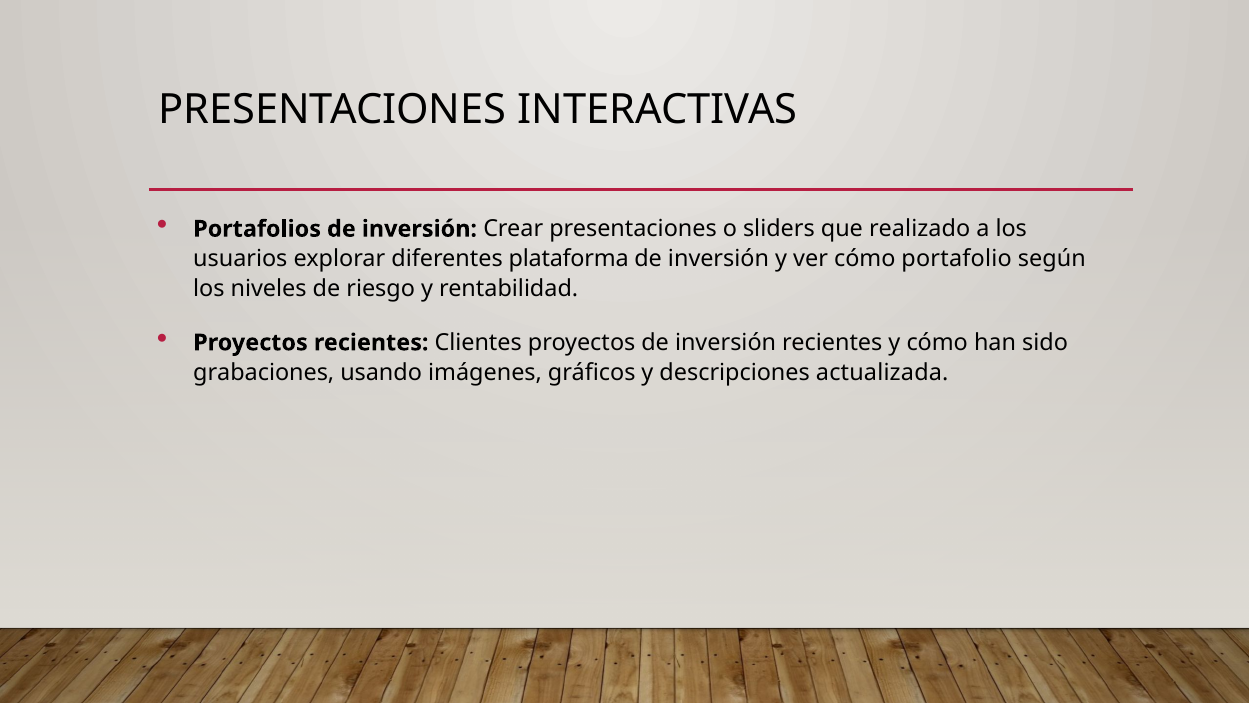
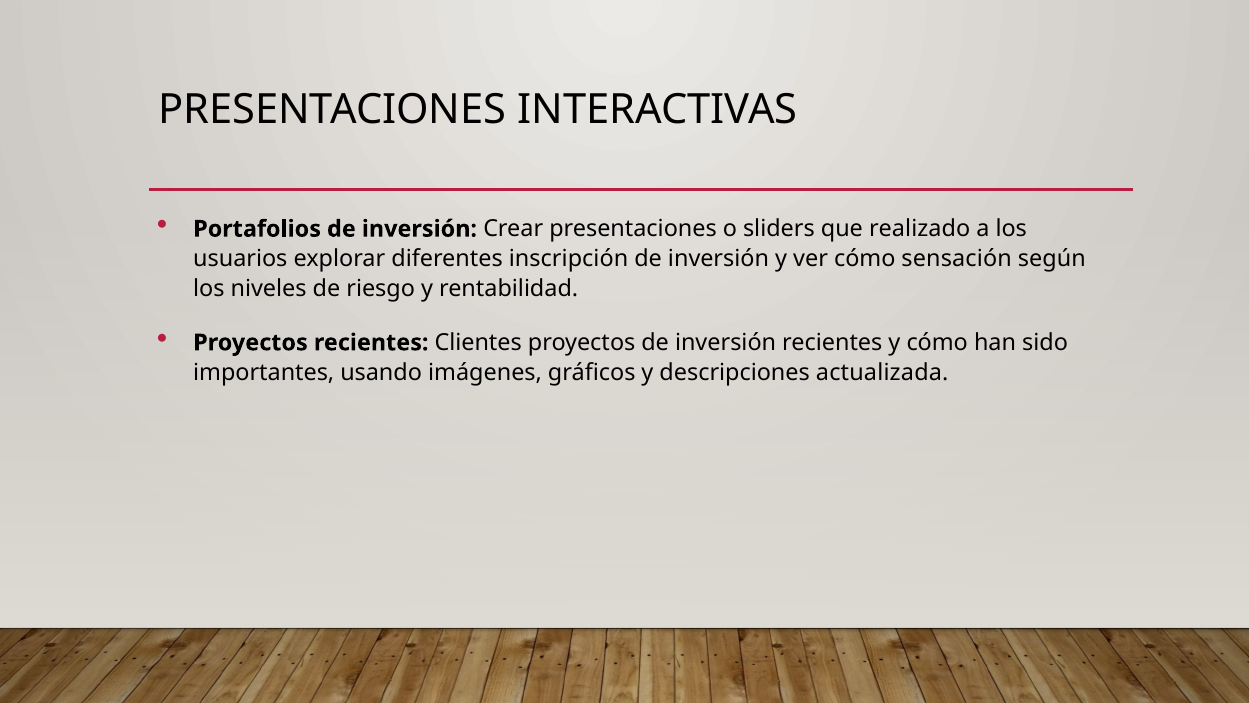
plataforma: plataforma -> inscripción (569, 259)
portafolio: portafolio -> sensación (957, 259)
grabaciones: grabaciones -> importantes (264, 372)
